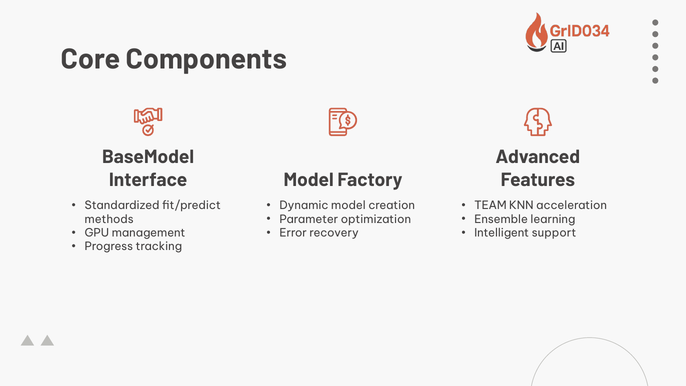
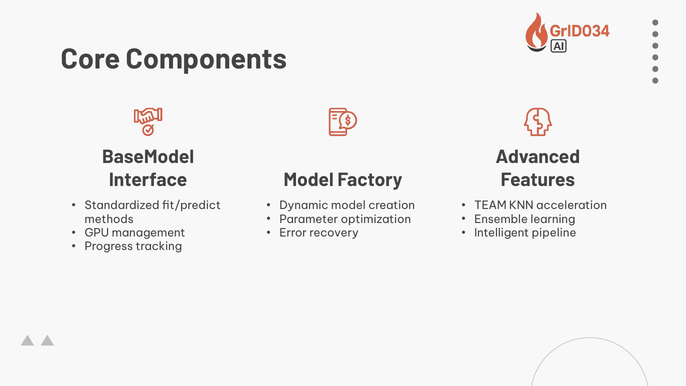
support: support -> pipeline (554, 233)
